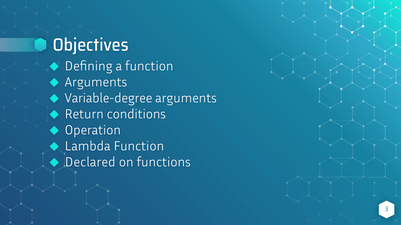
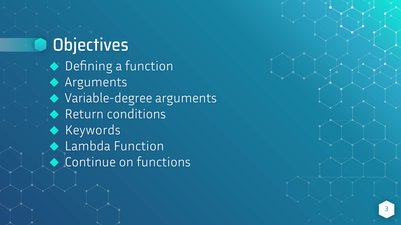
Operation: Operation -> Keywords (93, 130)
Declared: Declared -> Continue (90, 163)
